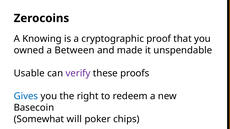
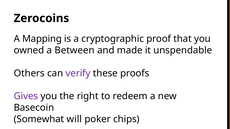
Knowing: Knowing -> Mapping (42, 39)
Usable: Usable -> Others (29, 73)
Gives colour: blue -> purple (26, 96)
